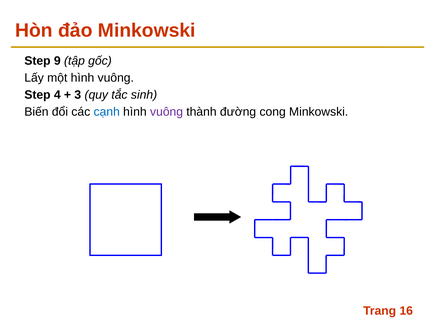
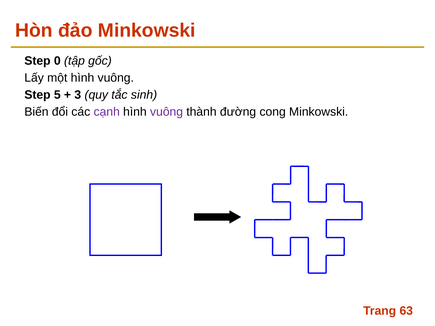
9: 9 -> 0 (57, 61)
4: 4 -> 5 (57, 95)
cạnh colour: blue -> purple (107, 112)
16: 16 -> 63 (406, 311)
